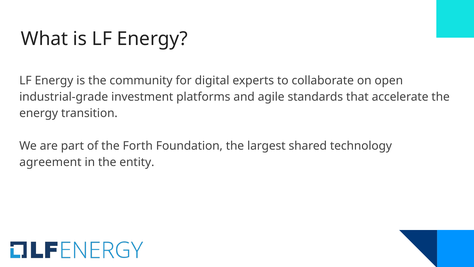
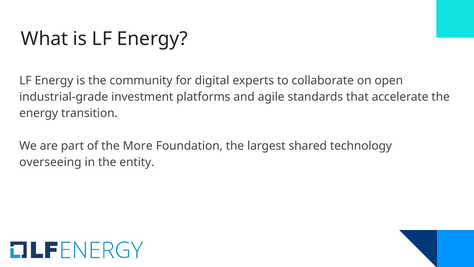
Forth: Forth -> More (138, 146)
agreement: agreement -> overseeing (50, 162)
